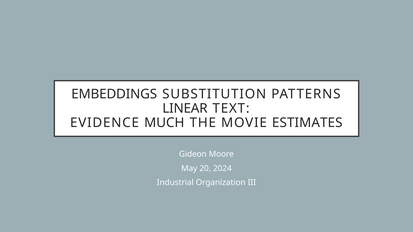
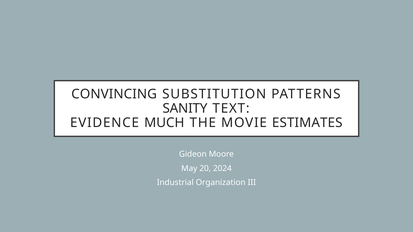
EMBEDDINGS: EMBEDDINGS -> CONVINCING (114, 94)
LINEAR: LINEAR -> SANITY (185, 109)
